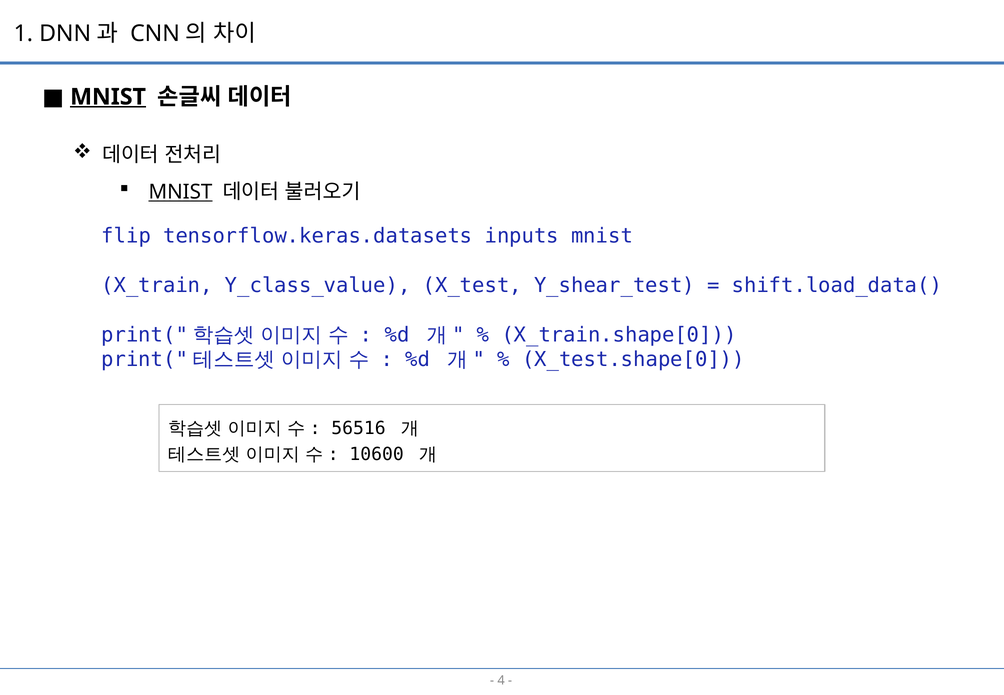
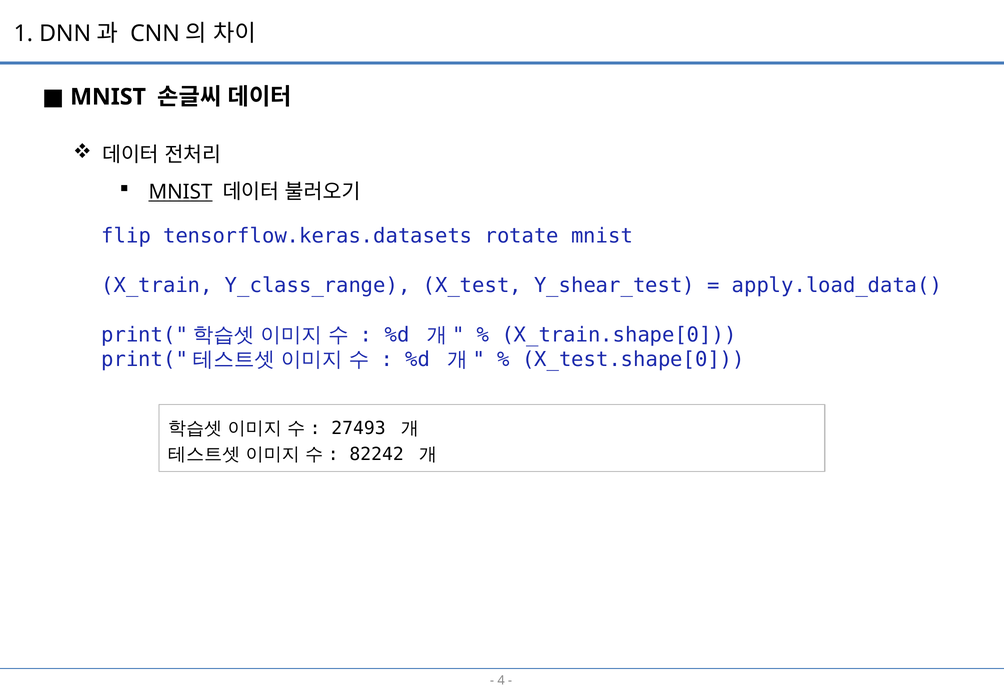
MNIST underline: present -> none (108, 97)
inputs: inputs -> rotate (522, 236)
Y_class_value: Y_class_value -> Y_class_range (318, 285)
shift.load_data(: shift.load_data( -> apply.load_data( (837, 285)
56516: 56516 -> 27493 (358, 429)
10600: 10600 -> 82242 (377, 454)
